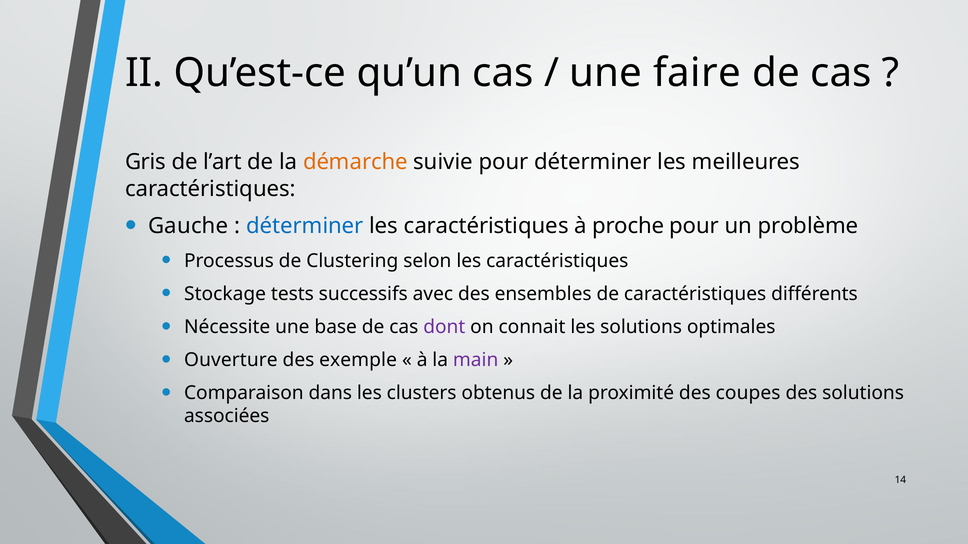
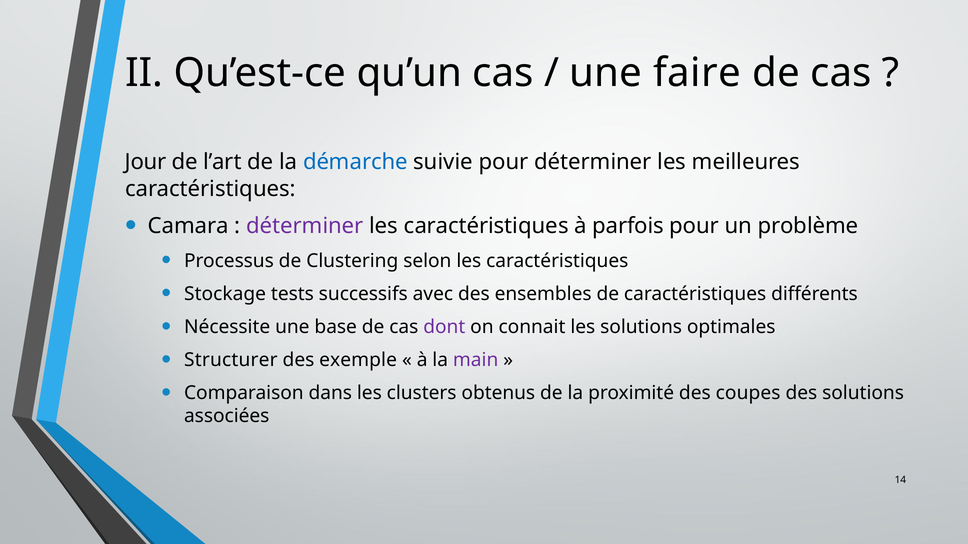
Gris: Gris -> Jour (146, 162)
démarche colour: orange -> blue (355, 162)
Gauche: Gauche -> Camara (188, 226)
déterminer colour: blue -> purple (305, 226)
proche: proche -> parfois (628, 226)
Ouverture: Ouverture -> Structurer (231, 360)
